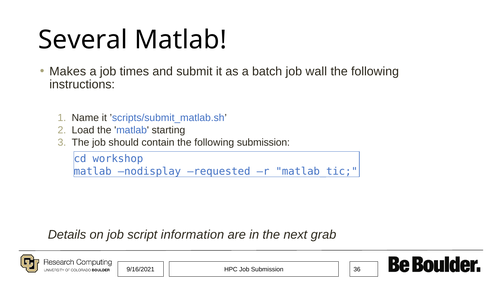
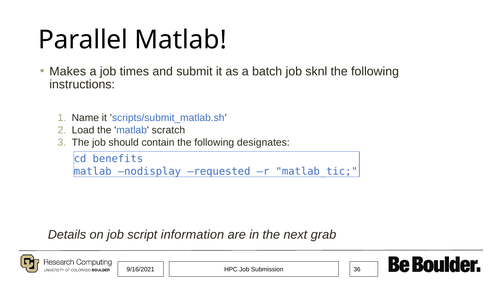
Several: Several -> Parallel (83, 40)
wall: wall -> sknl (316, 71)
starting: starting -> scratch (168, 130)
following submission: submission -> designates (263, 143)
workshop: workshop -> benefits (118, 159)
